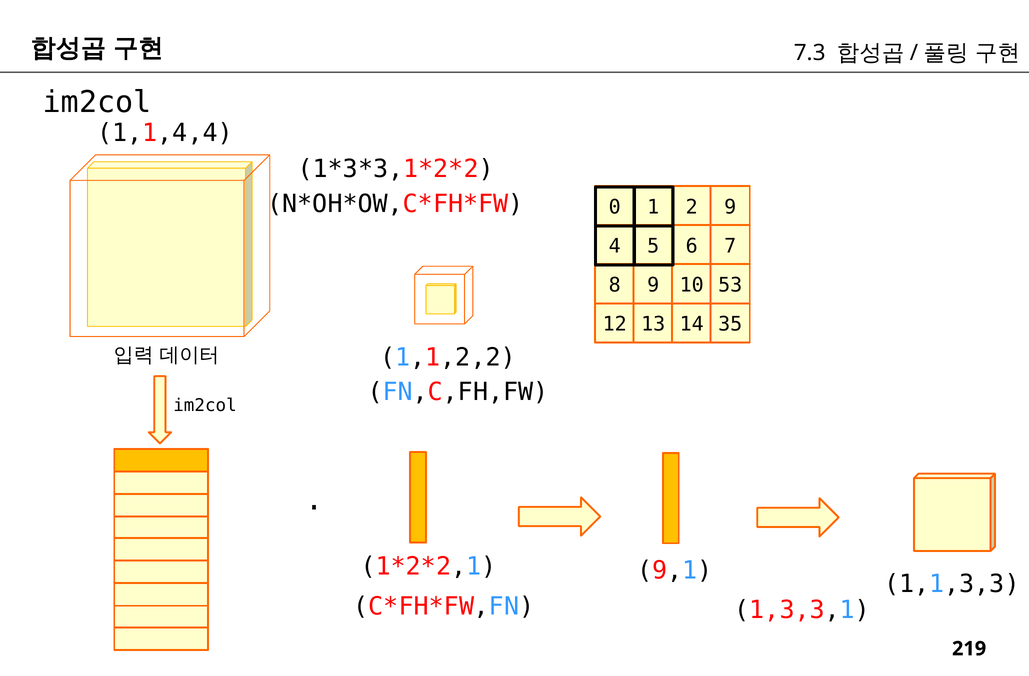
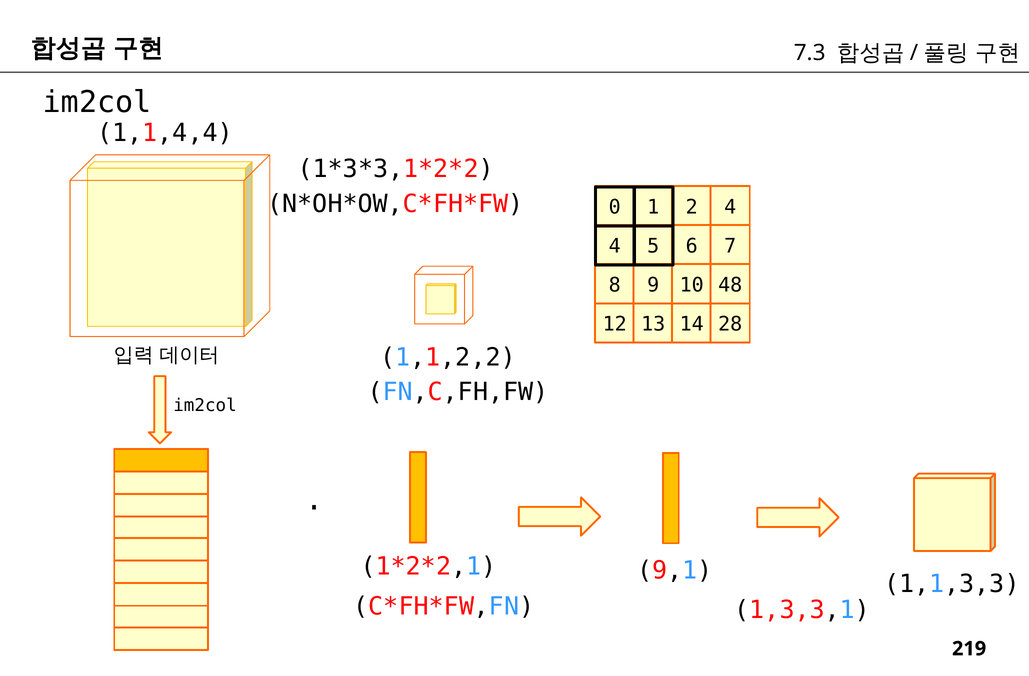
2 9: 9 -> 4 (730, 207)
53: 53 -> 48 (730, 285)
35: 35 -> 28 (730, 324)
